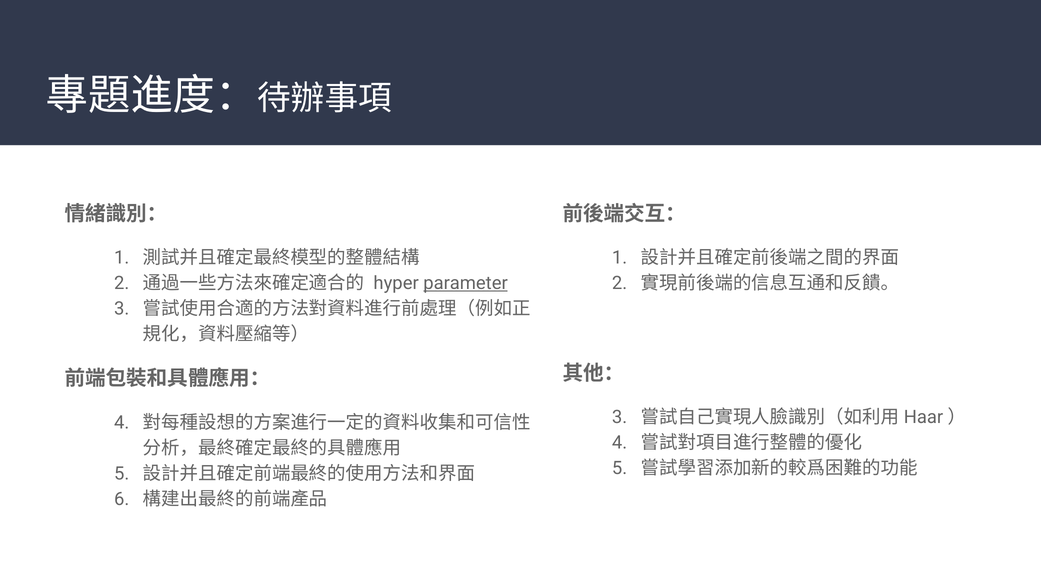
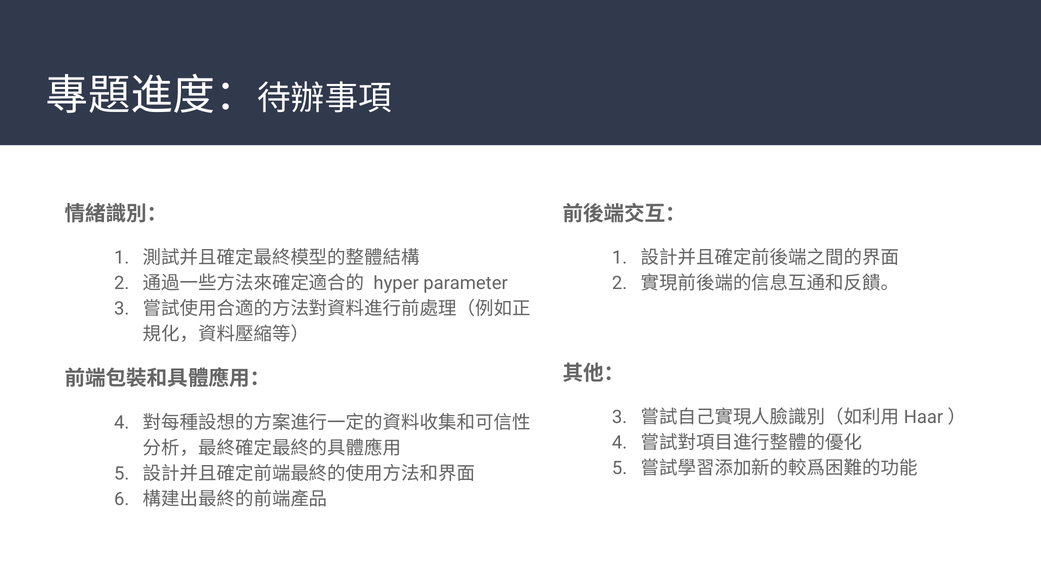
parameter underline: present -> none (466, 283)
